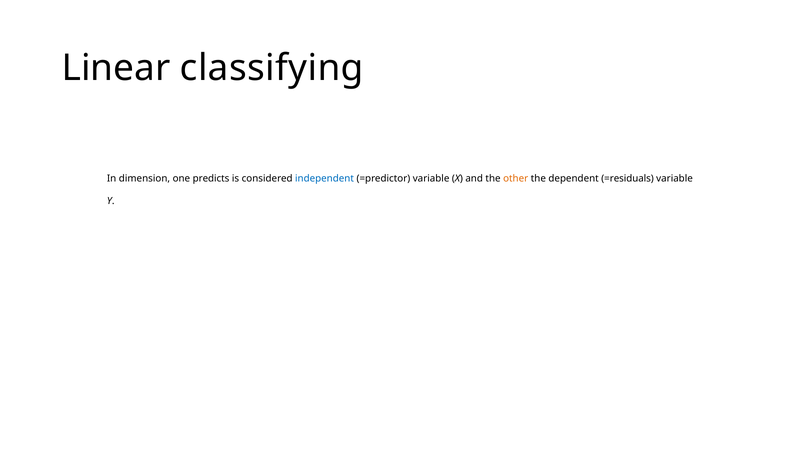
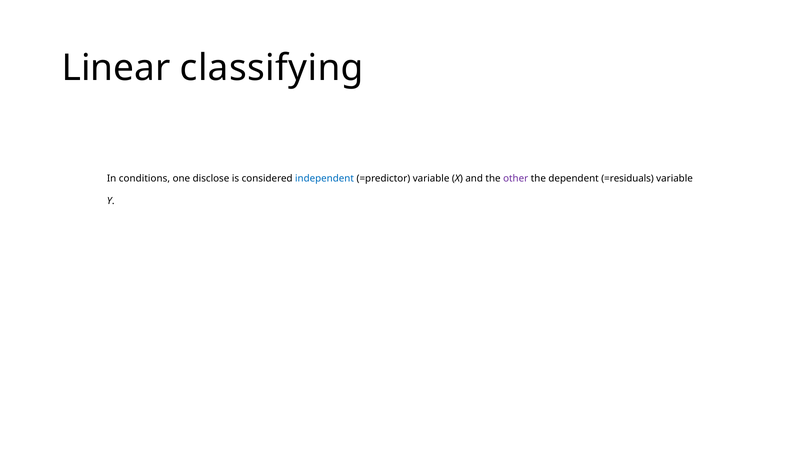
dimension: dimension -> conditions (144, 179)
predicts: predicts -> disclose (211, 179)
other colour: orange -> purple (516, 179)
